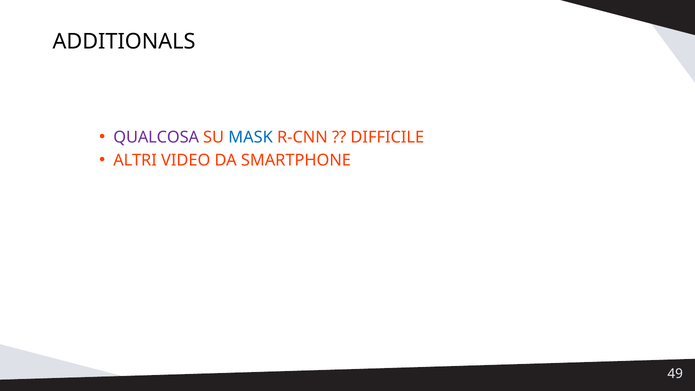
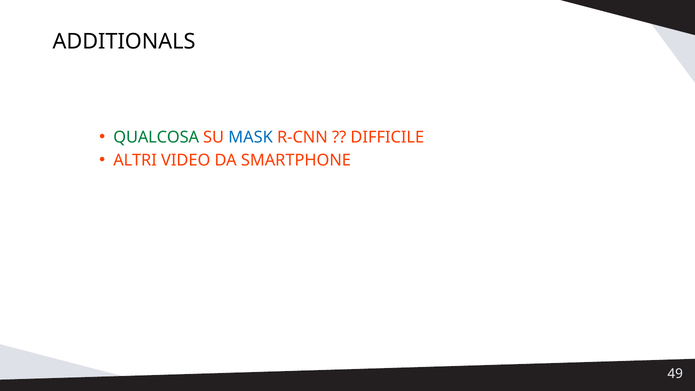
QUALCOSA colour: purple -> green (156, 137)
